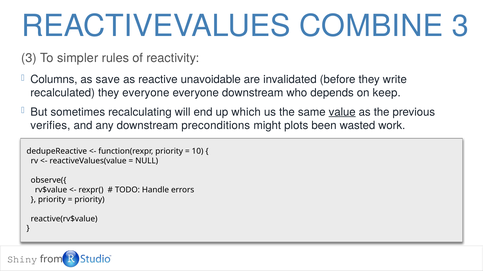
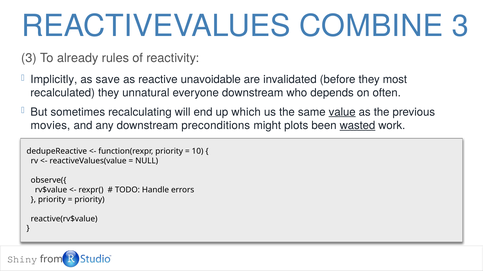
simpler: simpler -> already (78, 58)
Columns: Columns -> Implicitly (54, 80)
write: write -> most (395, 80)
they everyone: everyone -> unnatural (146, 93)
keep: keep -> often (387, 93)
verifies: verifies -> movies (50, 126)
wasted underline: none -> present (357, 126)
